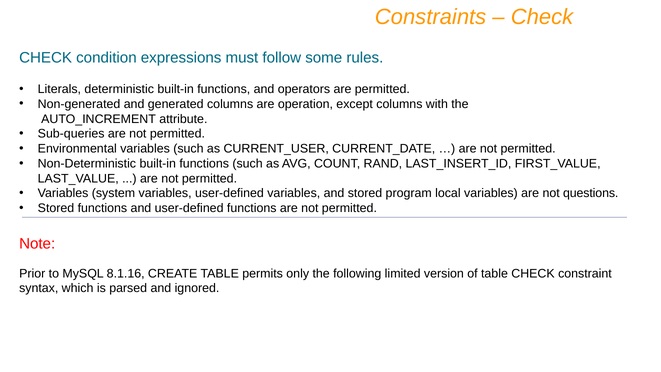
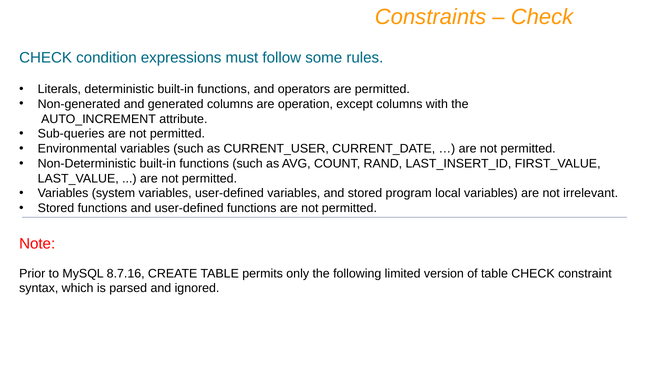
questions: questions -> irrelevant (591, 193)
8.1.16: 8.1.16 -> 8.7.16 (126, 273)
